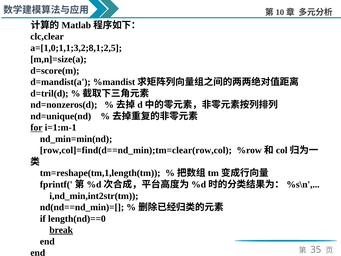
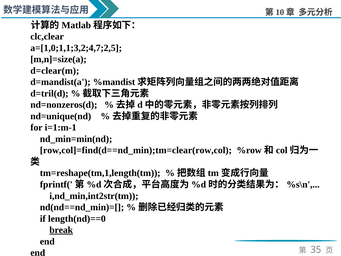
a=[1,0;1,1;3,2;8,1;2,5: a=[1,0;1,1;3,2;8,1;2,5 -> a=[1,0;1,1;3,2;4,7;2,5 (76, 48)
d=score(m: d=score(m -> d=clear(m (55, 71)
for underline: present -> none (36, 127)
